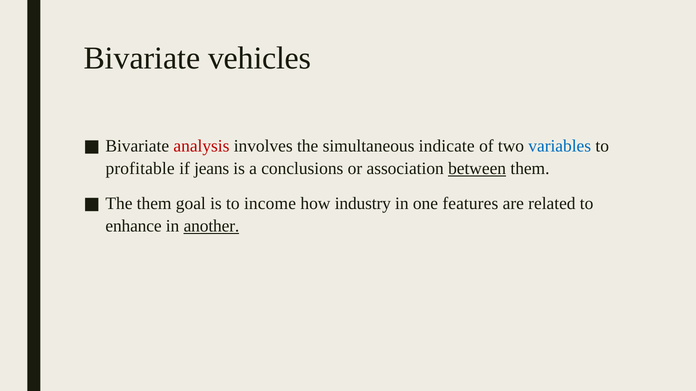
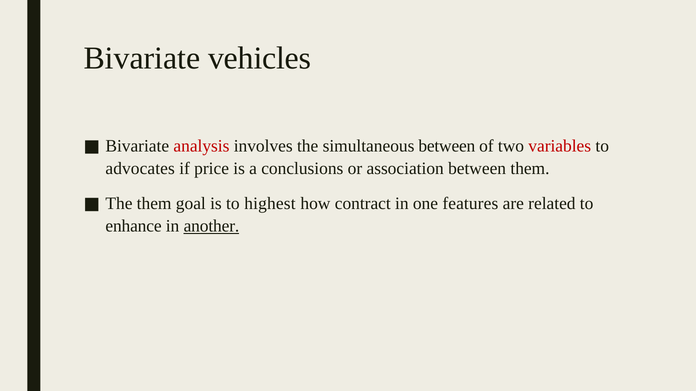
simultaneous indicate: indicate -> between (447, 146)
variables colour: blue -> red (560, 146)
profitable: profitable -> advocates (140, 169)
jeans: jeans -> price (212, 169)
between underline: present -> none (477, 169)
income: income -> highest (270, 204)
industry: industry -> contract (363, 204)
